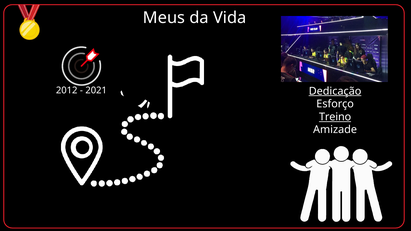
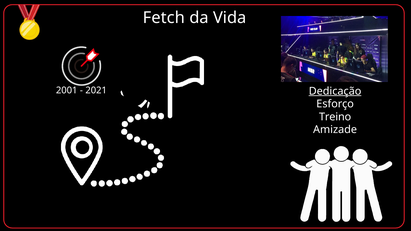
Meus: Meus -> Fetch (164, 18)
2012: 2012 -> 2001 (67, 90)
Treino underline: present -> none (335, 117)
